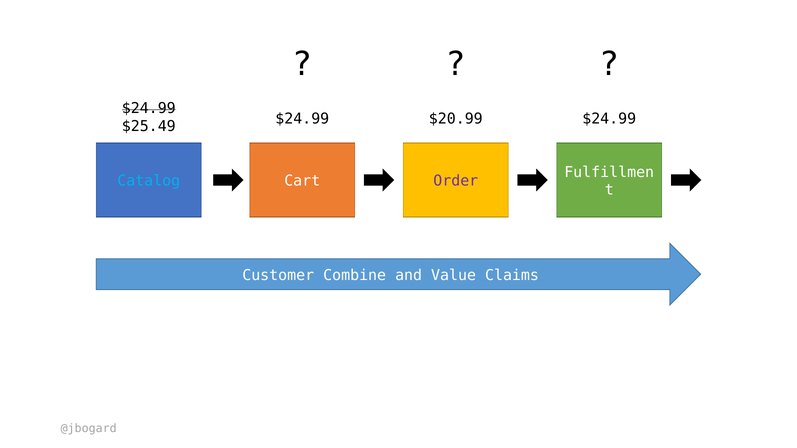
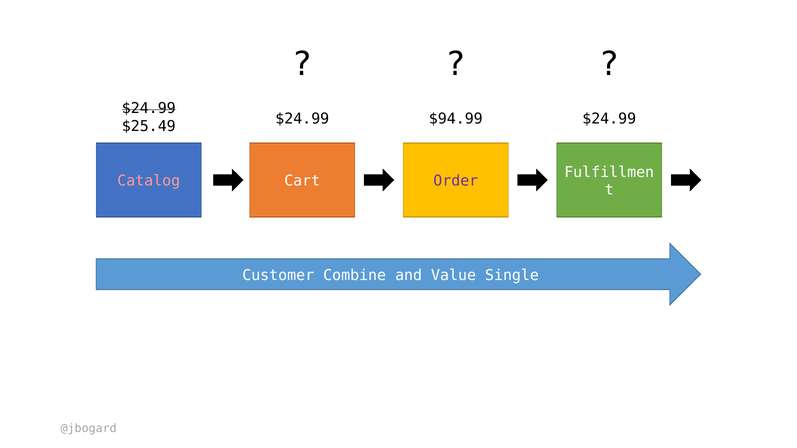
$20.99: $20.99 -> $94.99 (456, 119)
Catalog colour: light blue -> pink (149, 181)
Claims: Claims -> Single (512, 275)
